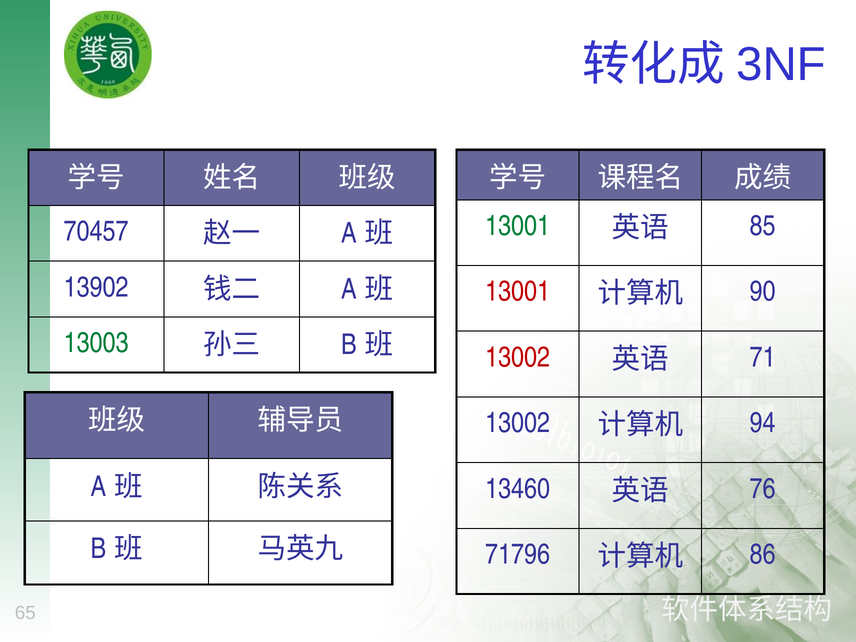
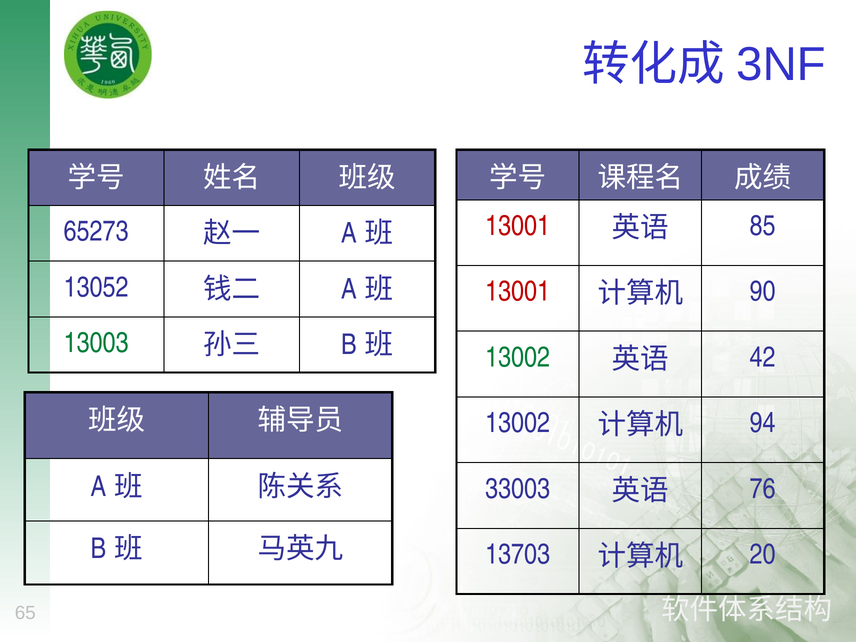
13001 colour: green -> red (518, 226)
70457: 70457 -> 65273 (96, 231)
13902: 13902 -> 13052 (96, 287)
13002 colour: red -> green (518, 357)
71: 71 -> 42 (763, 357)
13460: 13460 -> 33003 (518, 489)
71796: 71796 -> 13703 (518, 554)
86: 86 -> 20 (763, 554)
